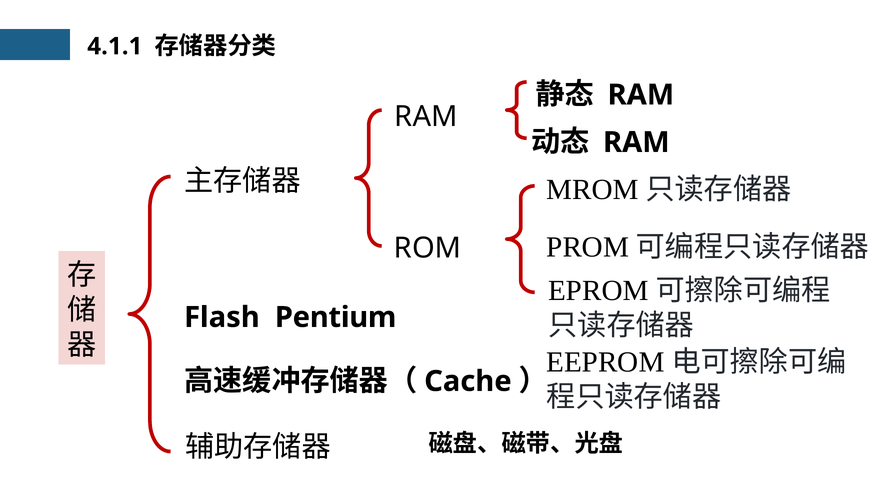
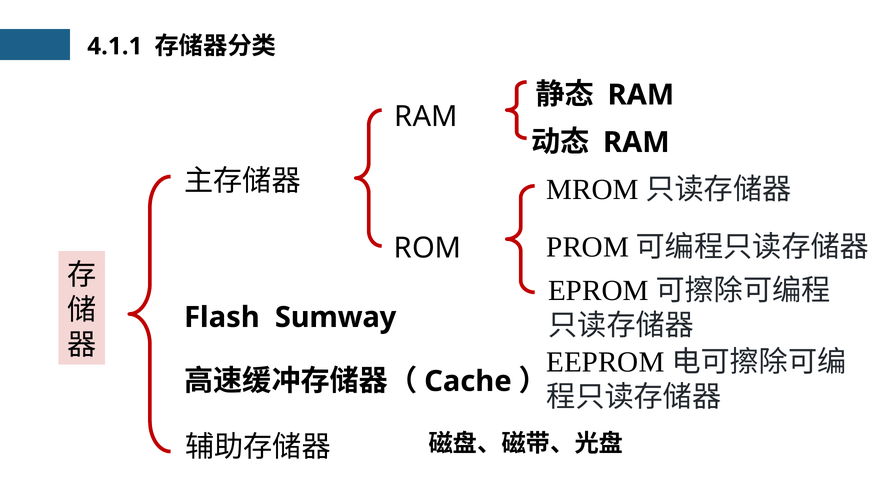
Pentium: Pentium -> Sumway (336, 317)
